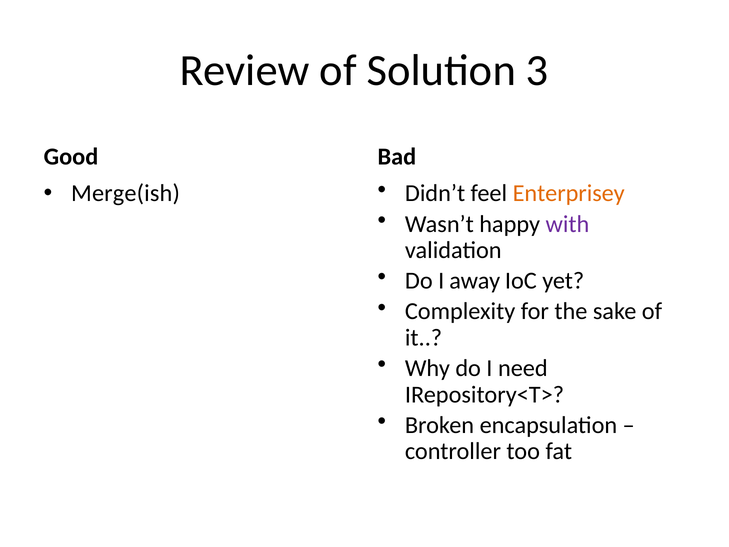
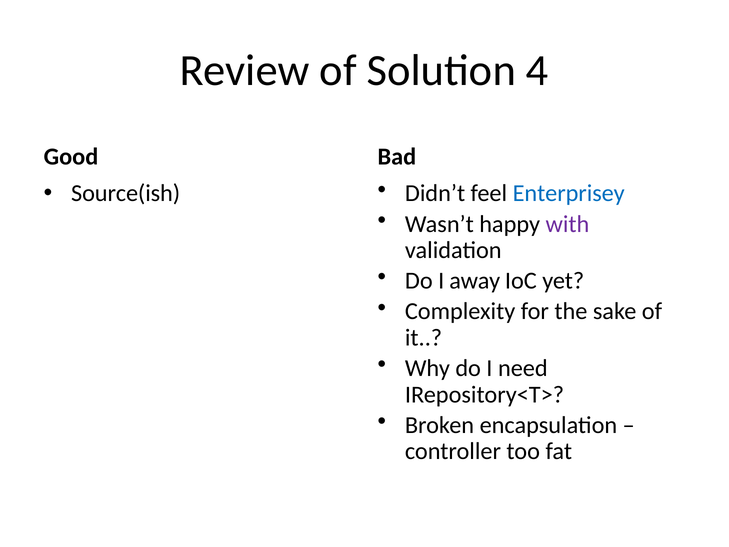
3: 3 -> 4 (537, 71)
Enterprisey colour: orange -> blue (569, 193)
Merge(ish: Merge(ish -> Source(ish (126, 193)
